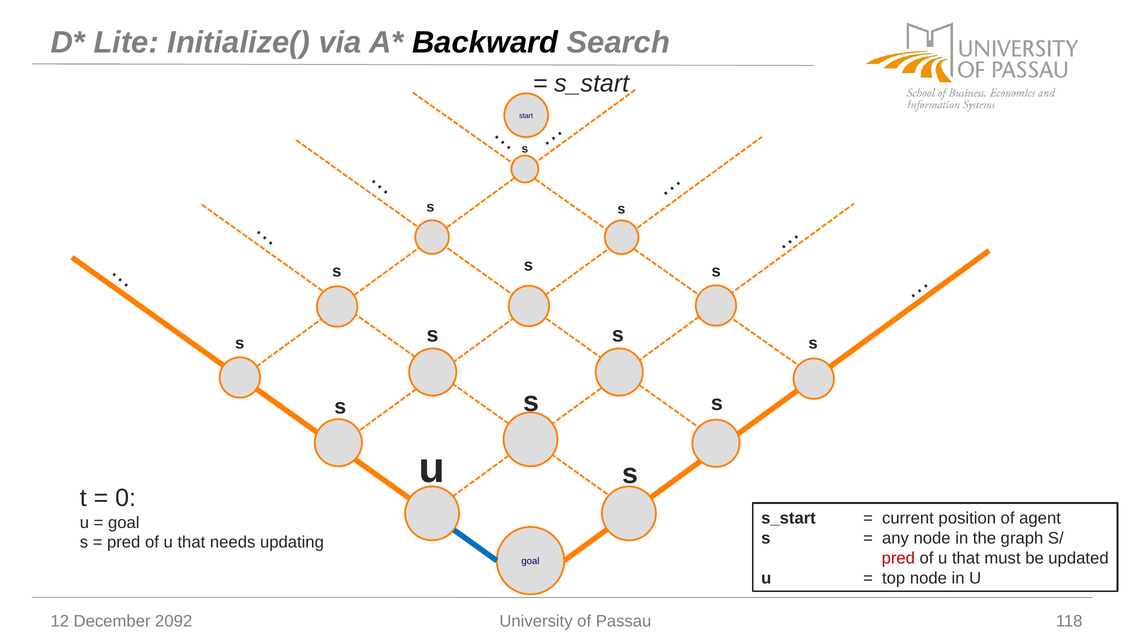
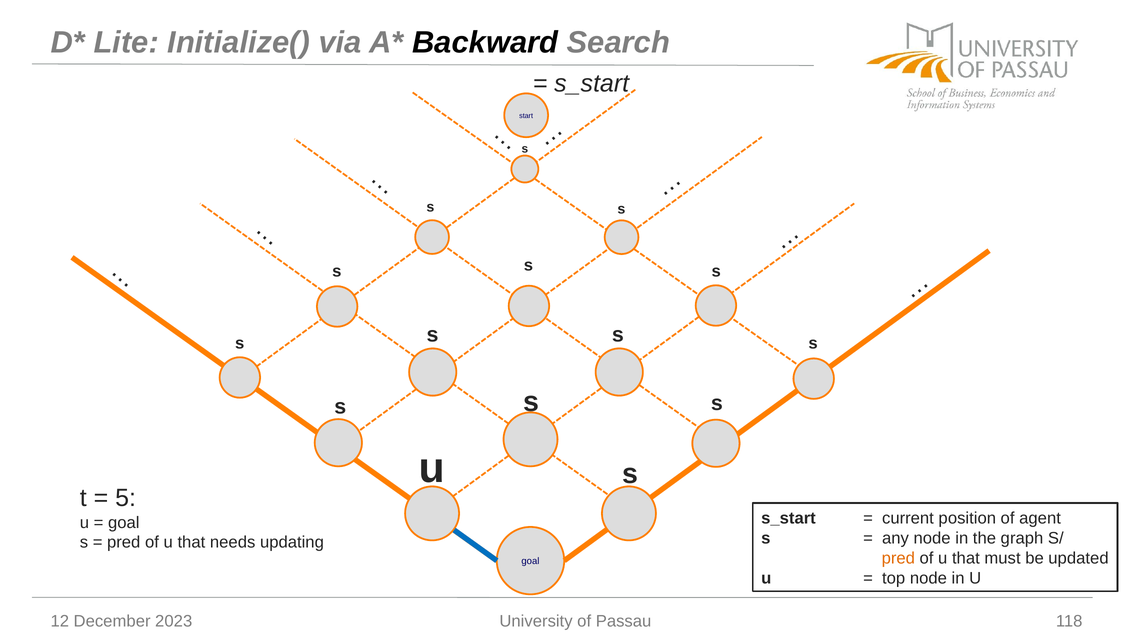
0: 0 -> 5 (126, 498)
pred colour: red -> orange (898, 559)
2092: 2092 -> 2023 (174, 622)
